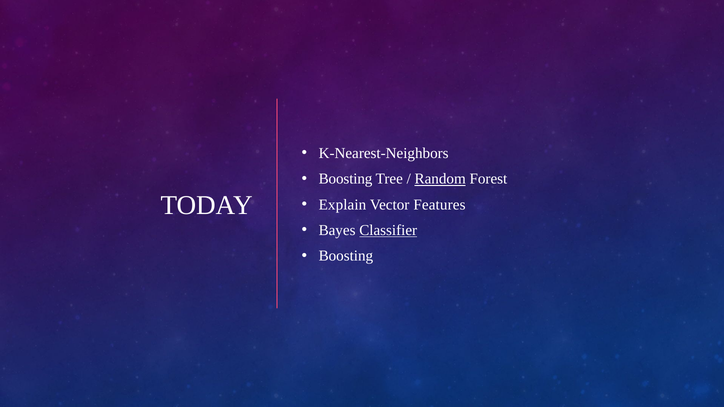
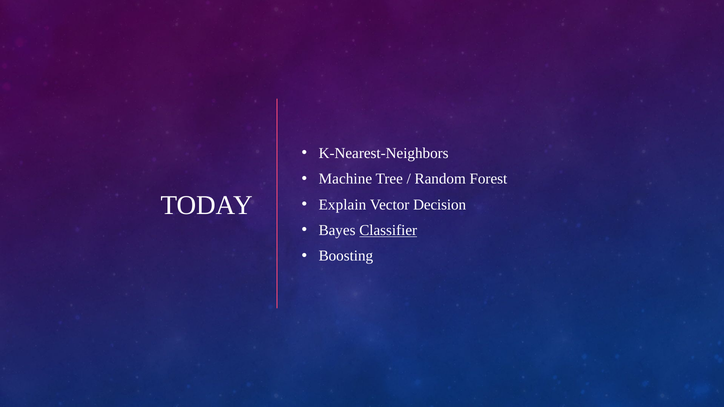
Boosting: Boosting -> Machine (345, 179)
Random underline: present -> none (440, 179)
Features: Features -> Decision (440, 205)
